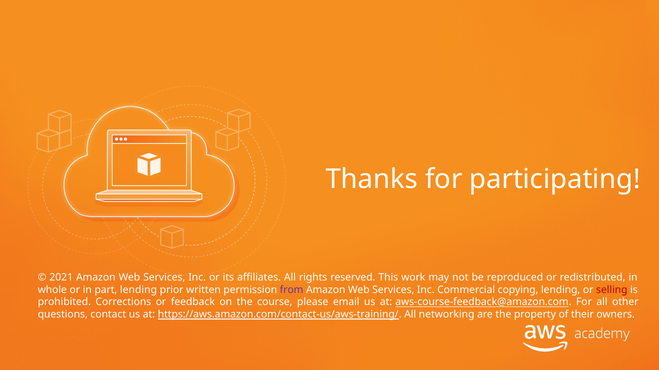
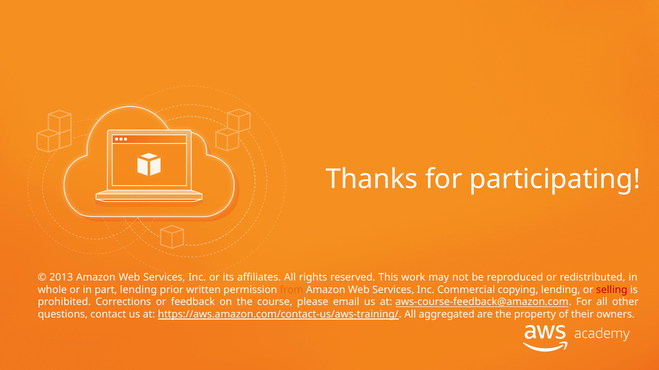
2021: 2021 -> 2013 (61, 278)
from colour: purple -> orange (292, 290)
networking: networking -> aggregated (447, 315)
